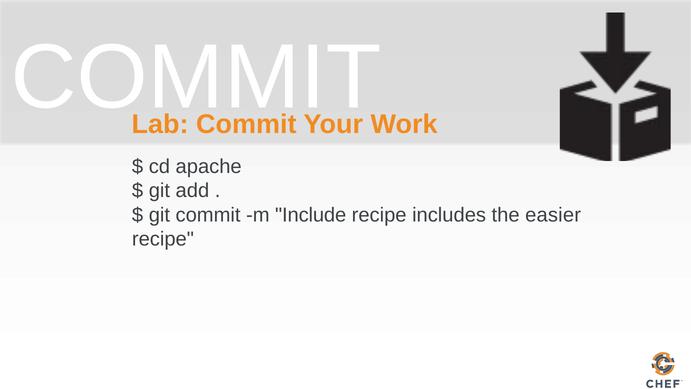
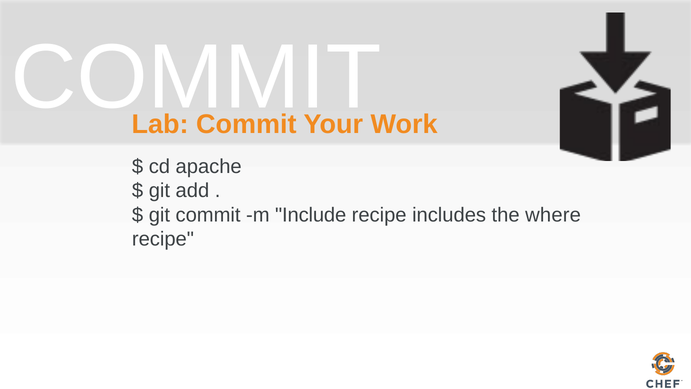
easier: easier -> where (553, 215)
